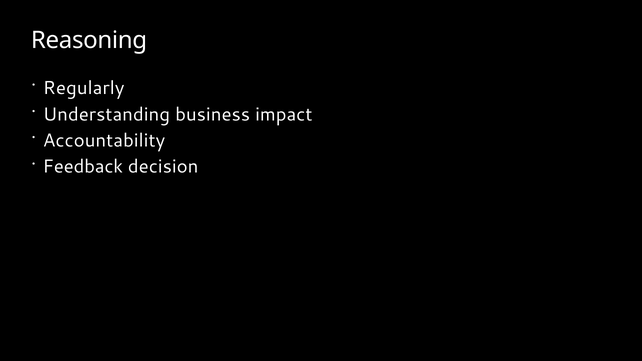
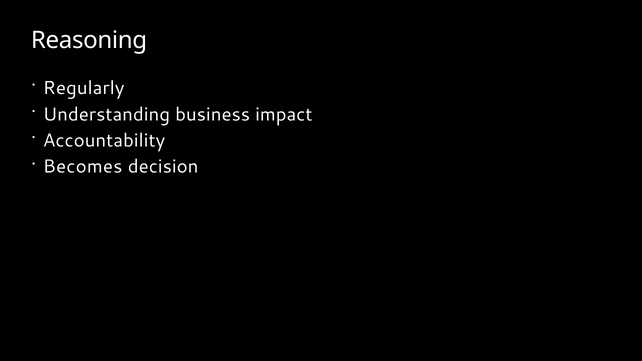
Feedback: Feedback -> Becomes (83, 167)
